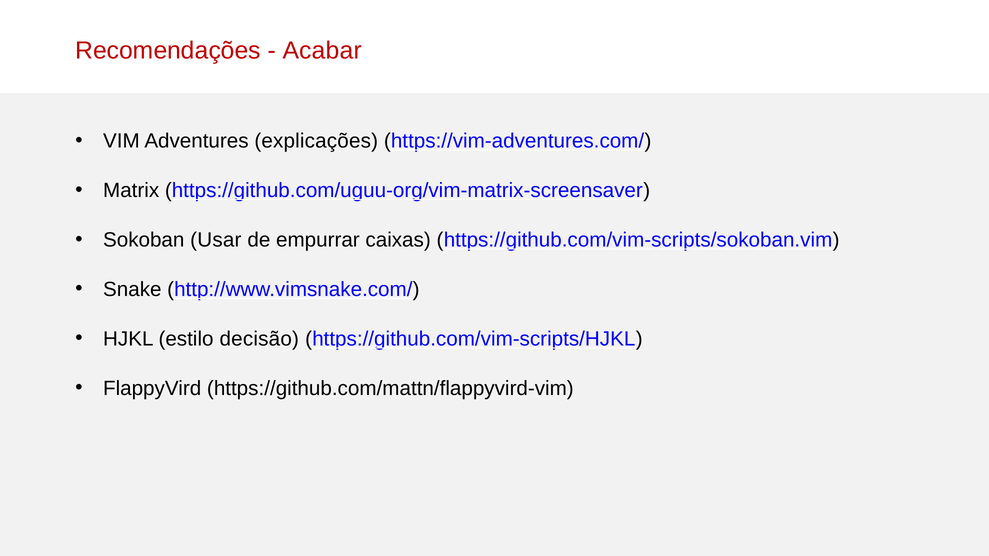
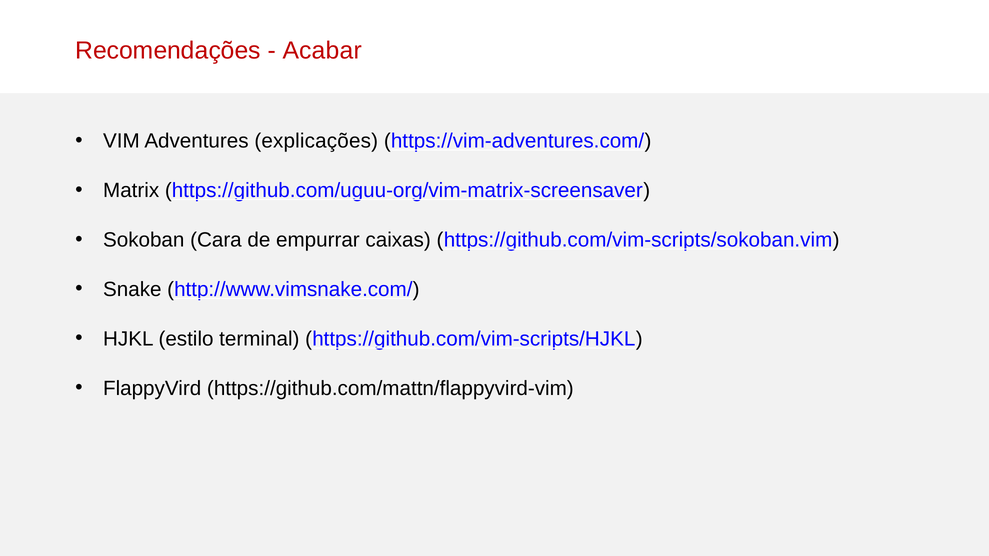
Usar: Usar -> Cara (216, 240)
decisão: decisão -> terminal (259, 339)
